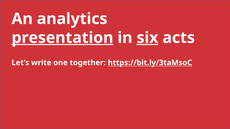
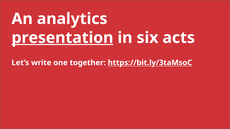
six underline: present -> none (147, 38)
